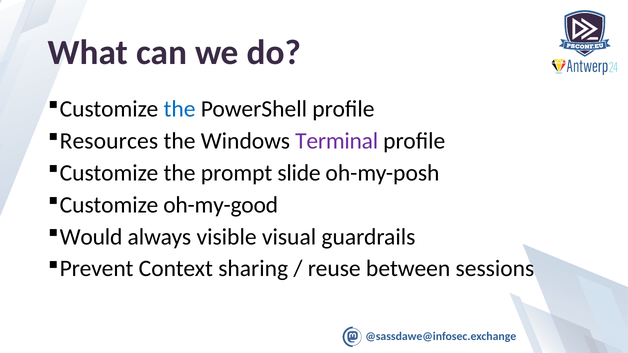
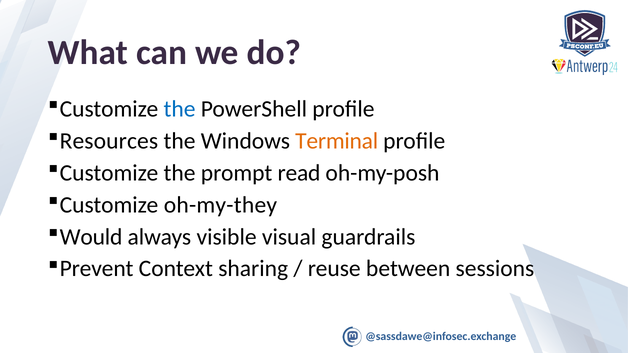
Terminal colour: purple -> orange (337, 141)
slide: slide -> read (299, 173)
oh-my-good: oh-my-good -> oh-my-they (220, 205)
